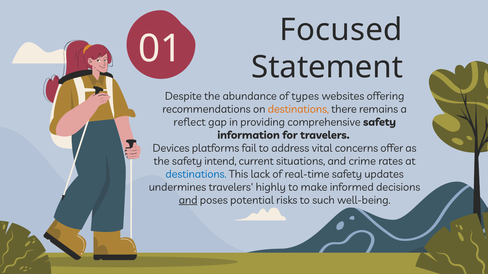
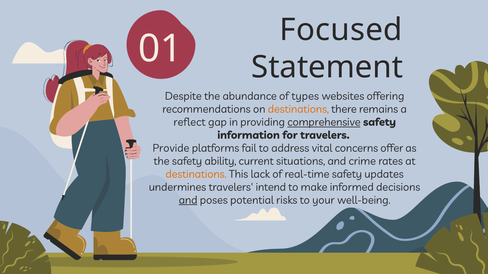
comprehensive underline: none -> present (324, 122)
Devices: Devices -> Provide (171, 148)
intend: intend -> ability (220, 161)
destinations colour: blue -> orange (196, 174)
highly: highly -> intend (271, 187)
such: such -> your (323, 201)
